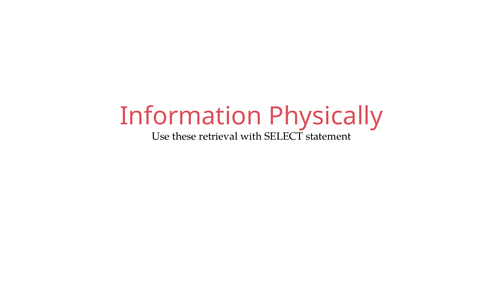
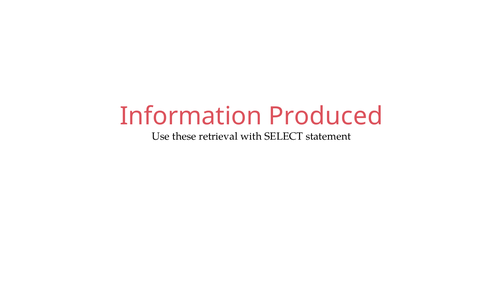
Physically: Physically -> Produced (326, 116)
